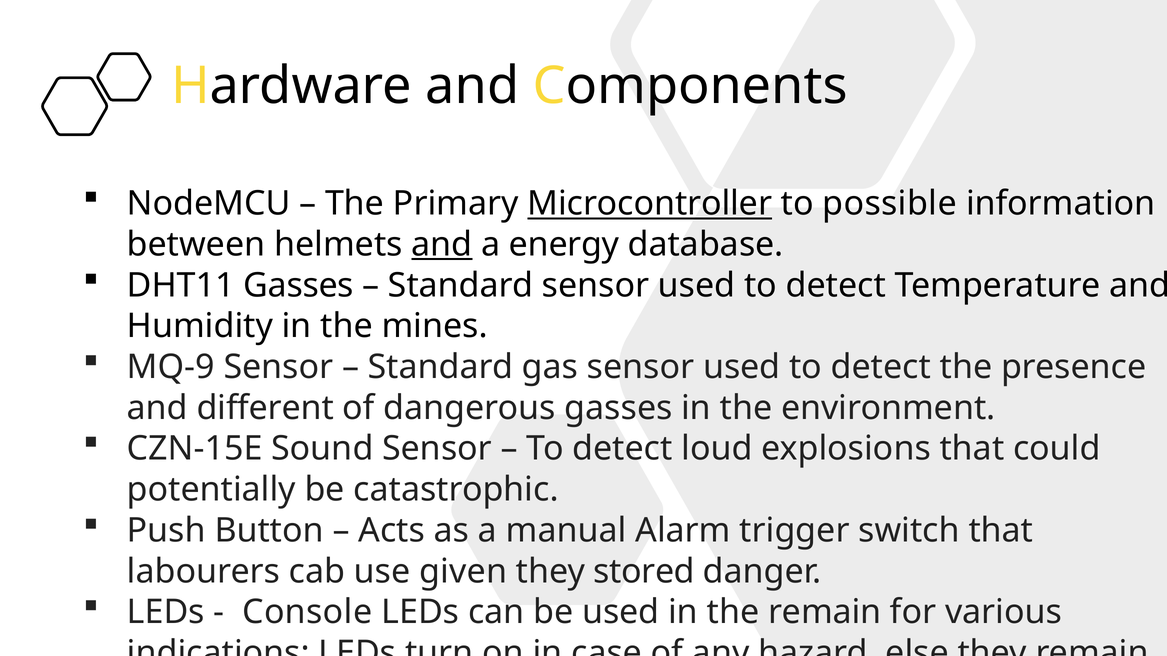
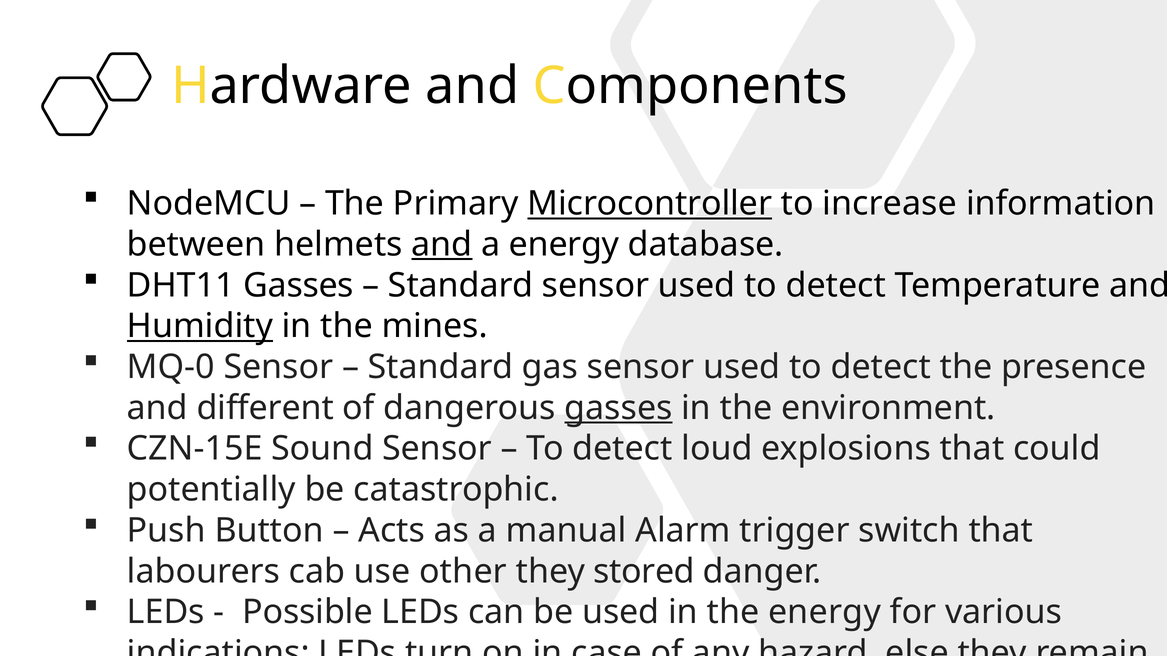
possible: possible -> increase (890, 204)
Humidity underline: none -> present (200, 326)
MQ-9: MQ-9 -> MQ-0 (171, 367)
gasses underline: none -> present (618, 408)
given: given -> other (463, 572)
Console: Console -> Possible (307, 613)
the remain: remain -> energy (824, 613)
